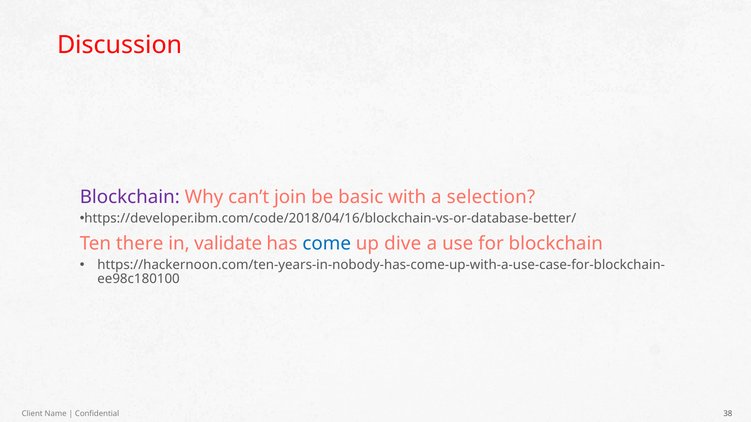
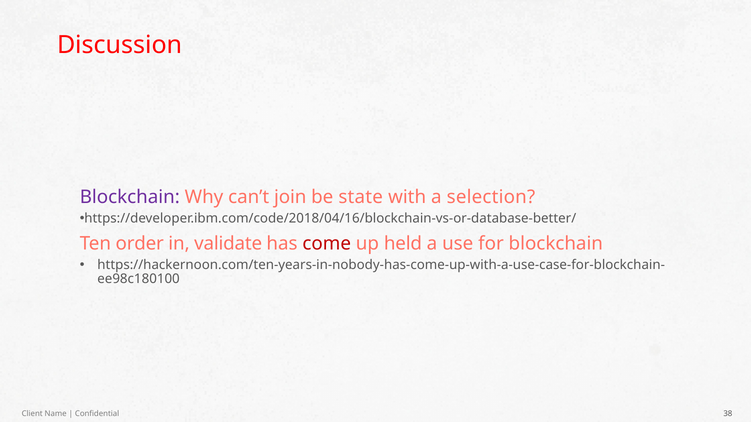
basic: basic -> state (361, 197)
there: there -> order (140, 244)
come colour: blue -> red (327, 244)
dive: dive -> held (403, 244)
